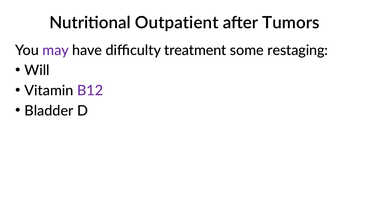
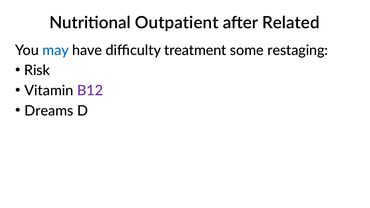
Tumors: Tumors -> Related (291, 23)
may colour: purple -> blue (56, 50)
Will: Will -> Risk (37, 71)
Bladder: Bladder -> Dreams (49, 111)
